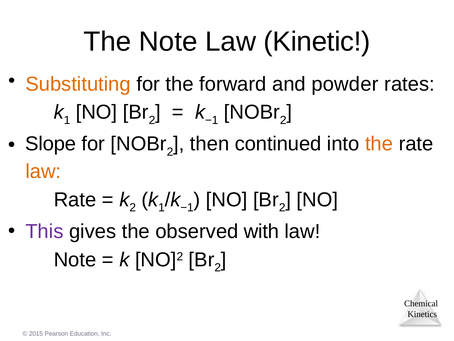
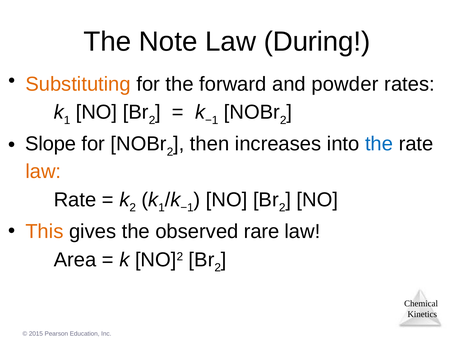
Kinetic: Kinetic -> During (317, 42)
continued: continued -> increases (278, 144)
the colour: orange -> blue (379, 144)
This colour: purple -> orange (44, 231)
with: with -> rare (262, 231)
Note: Note -> Area (75, 259)
